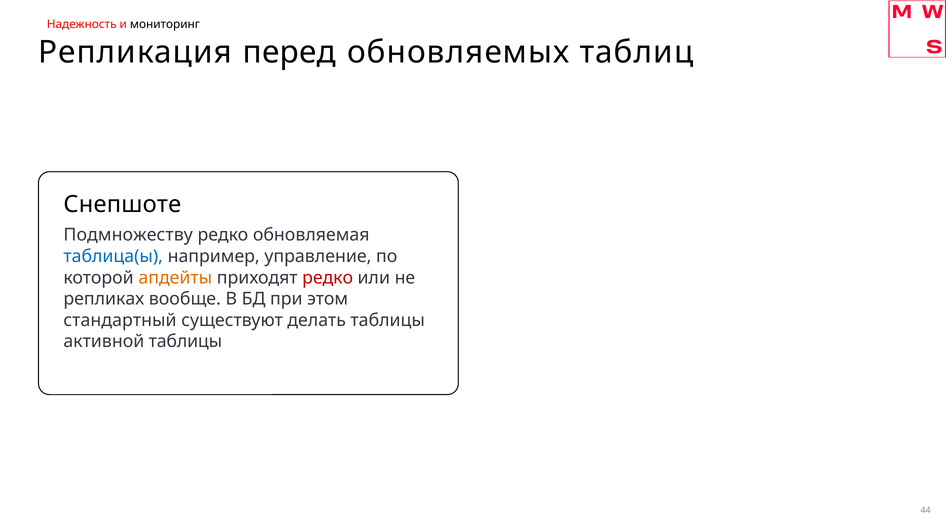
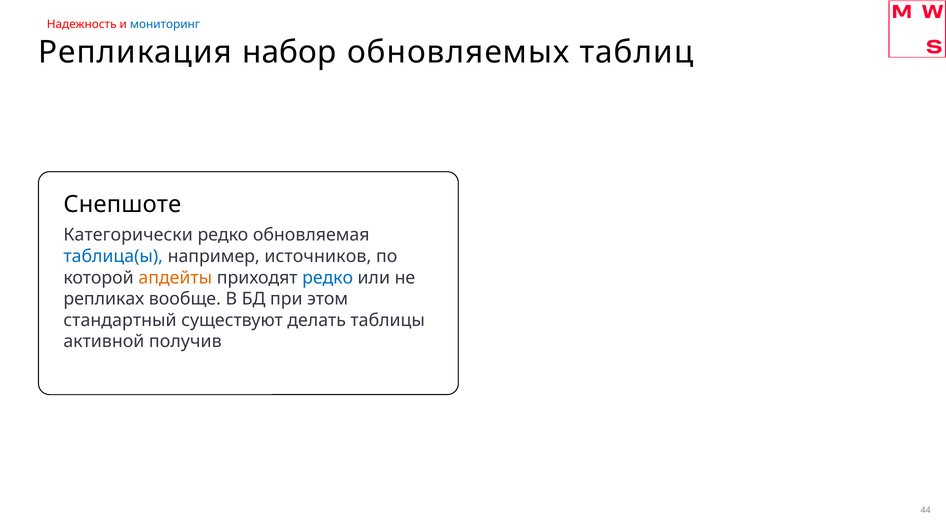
мониторинг colour: black -> blue (165, 24)
перед: перед -> набор (289, 53)
Подмножеству: Подмножеству -> Категорически (128, 235)
управление: управление -> источников (318, 256)
редко colour: red -> blue (328, 278)
активной таблицы: таблицы -> получив (185, 342)
